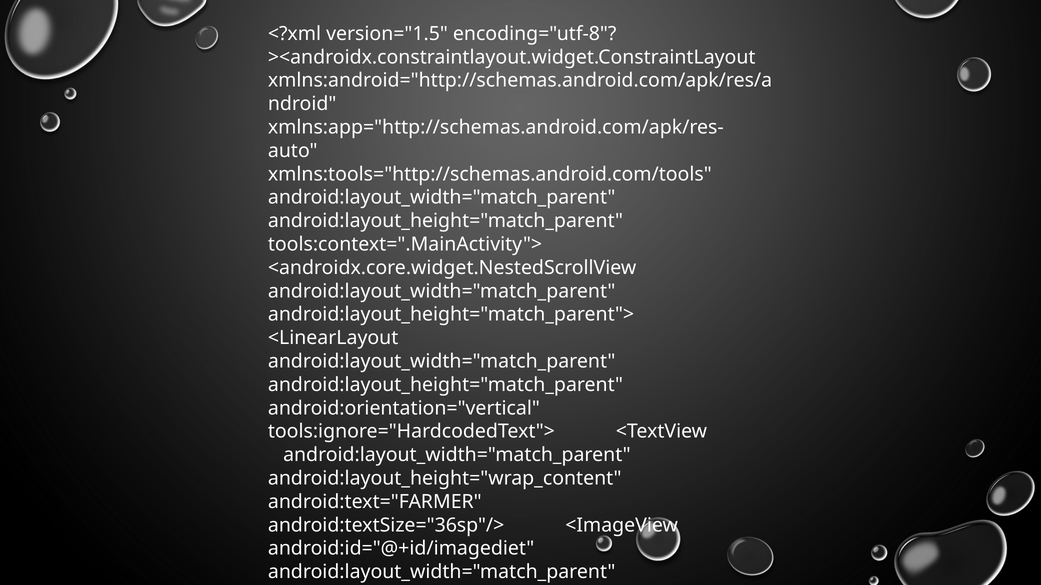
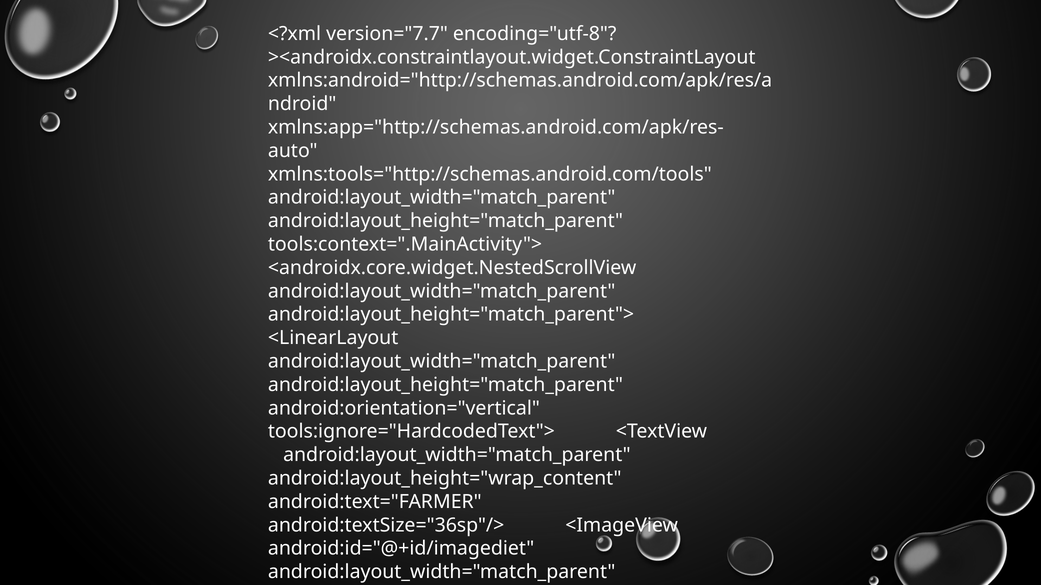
version="1.5: version="1.5 -> version="7.7 (387, 34)
